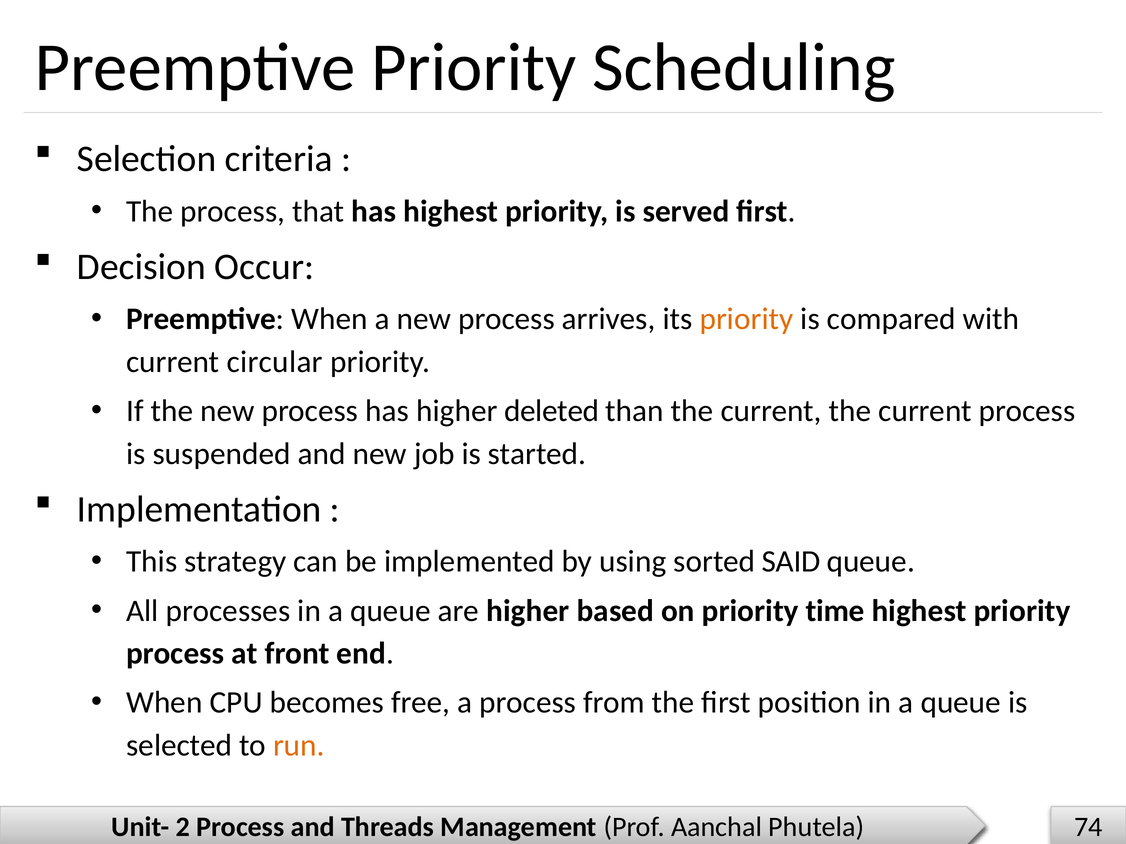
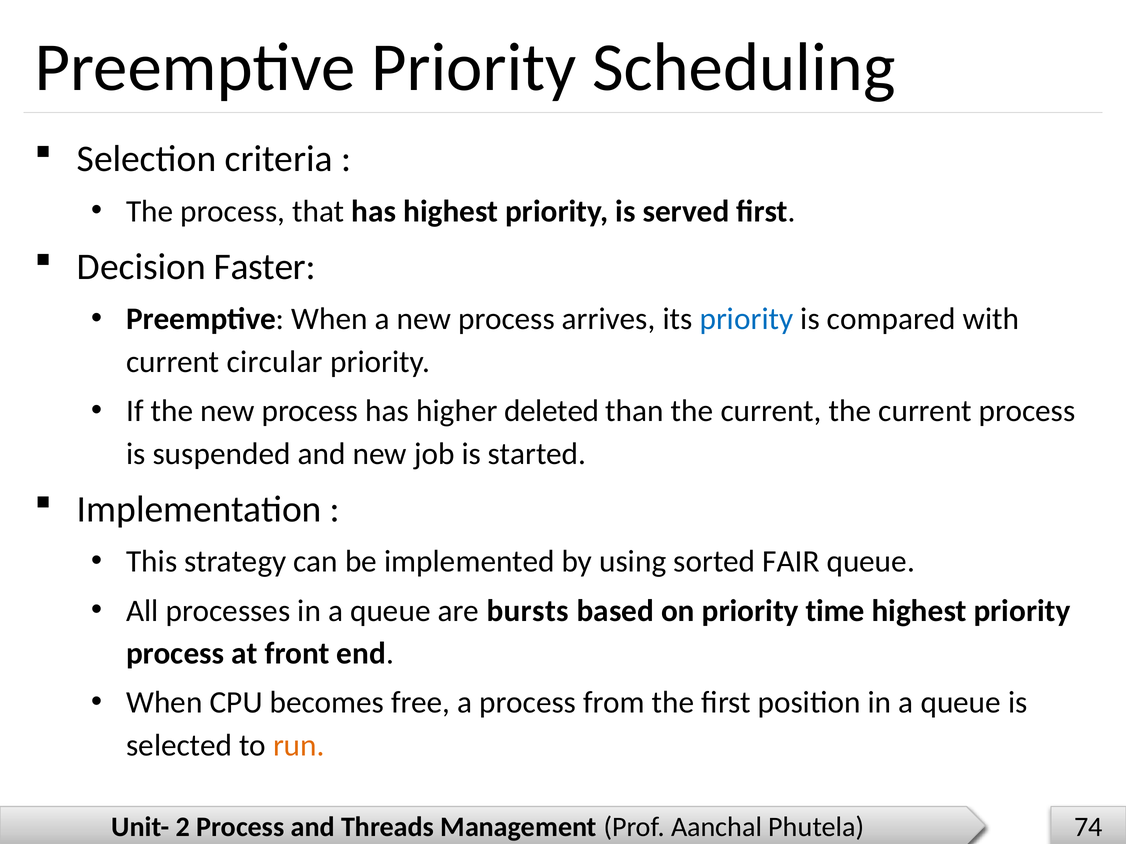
Occur: Occur -> Faster (265, 267)
priority colour: orange -> blue (746, 319)
SAID: SAID -> FAIR (791, 562)
are higher: higher -> bursts (528, 611)
